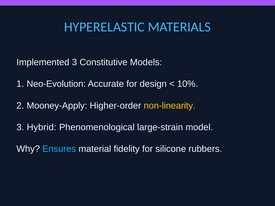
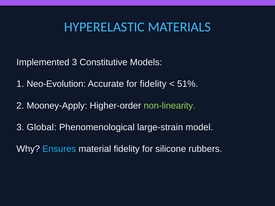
for design: design -> fidelity (153, 84)
10%: 10% -> 51% (188, 84)
non-linearity colour: yellow -> light green (170, 106)
Hybrid: Hybrid -> Global (42, 127)
